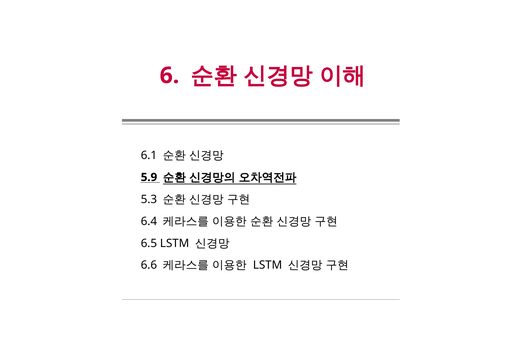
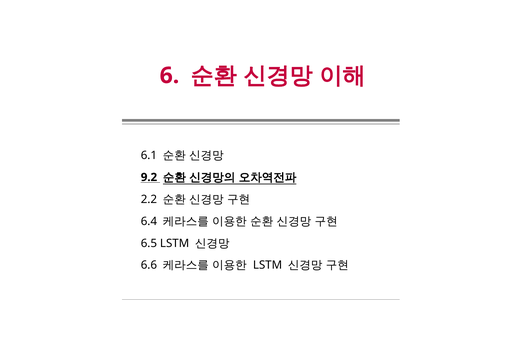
5.9: 5.9 -> 9.2 (149, 178)
5.3: 5.3 -> 2.2 (149, 200)
